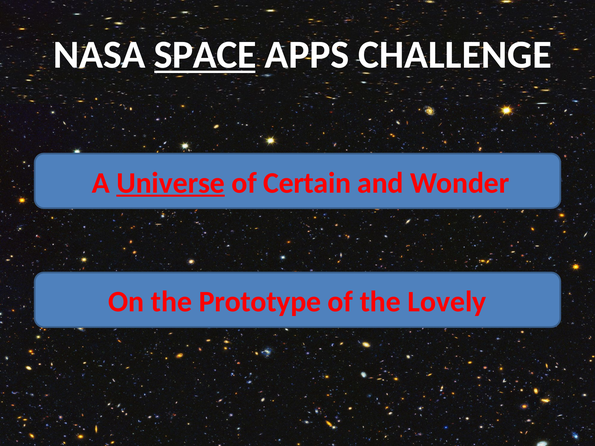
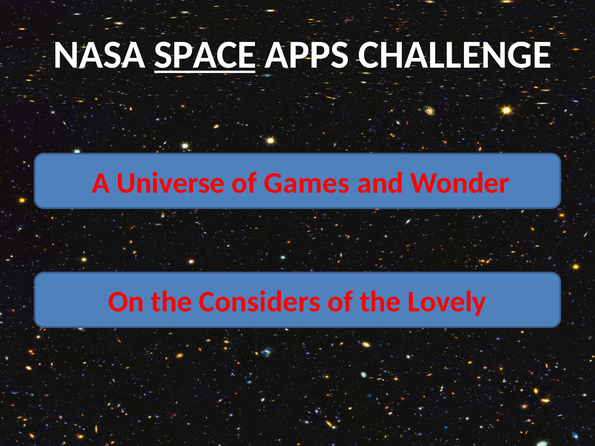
Universe underline: present -> none (171, 183)
Certain: Certain -> Games (307, 183)
Prototype: Prototype -> Considers (260, 302)
